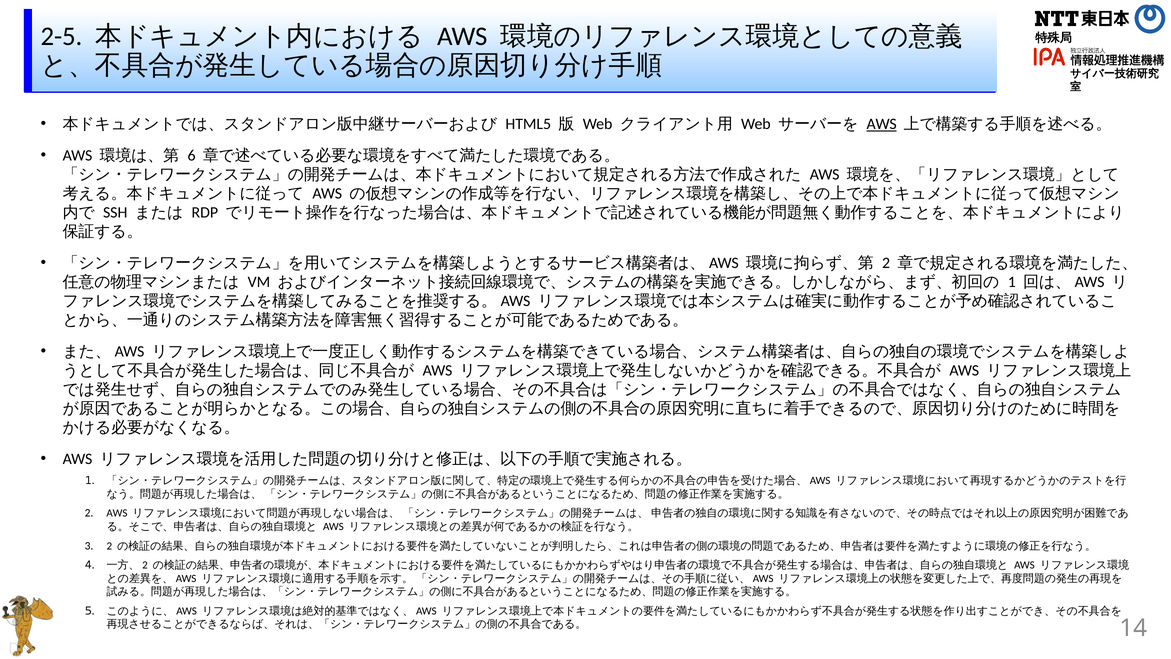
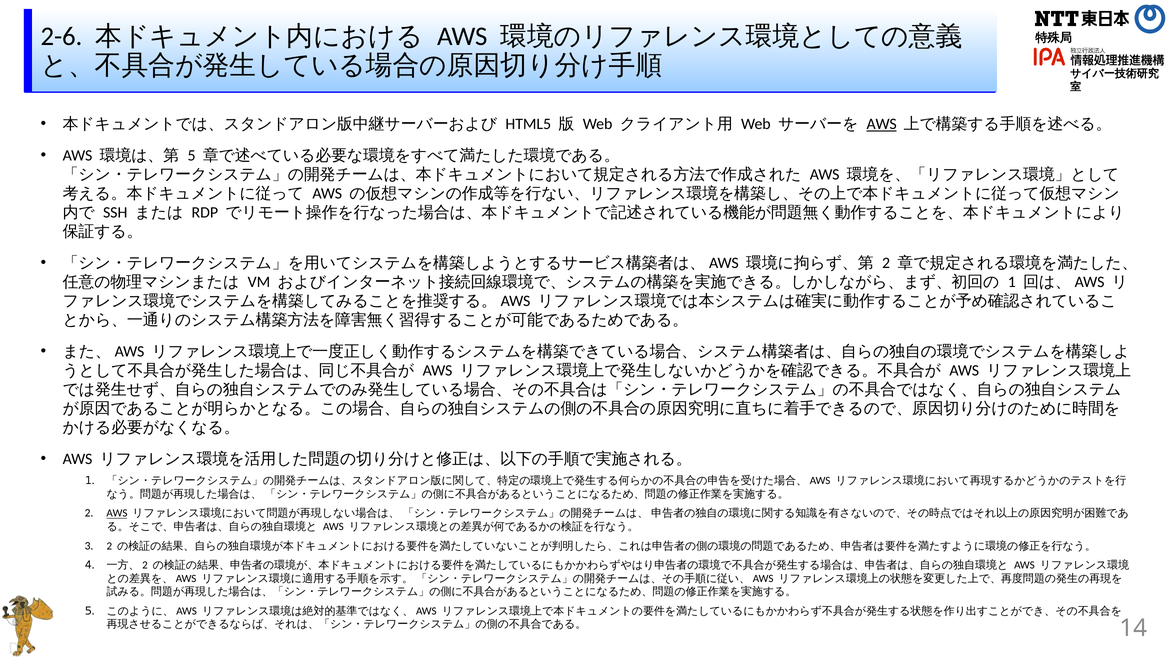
2-5: 2-5 -> 2-6 (62, 36)
6: 6 -> 5 (192, 155)
AWS underline: none -> present (117, 513)
